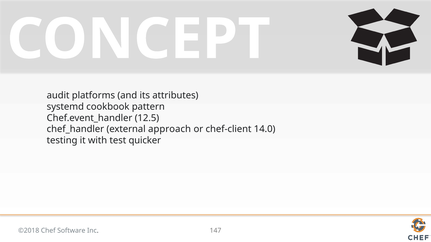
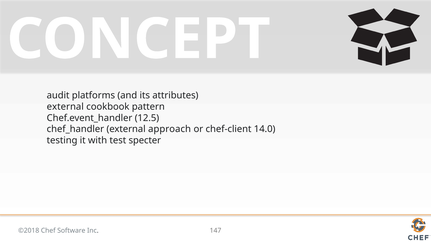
systemd: systemd -> external (65, 107)
quicker: quicker -> specter (145, 141)
